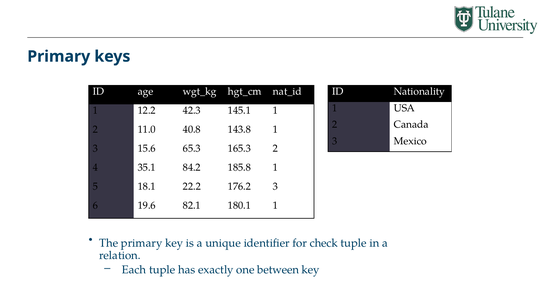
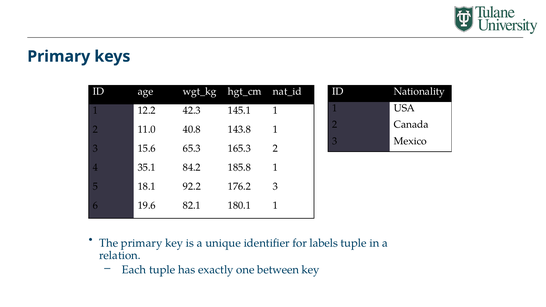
22.2: 22.2 -> 92.2 (192, 187)
check: check -> labels (324, 243)
